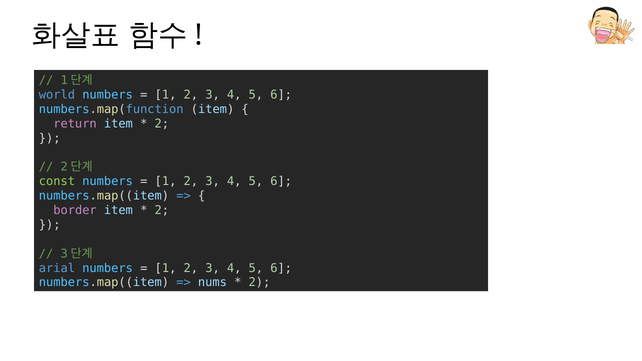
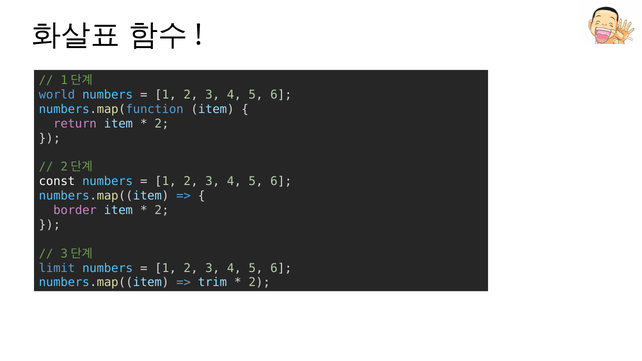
const colour: light green -> white (57, 181)
arial: arial -> limit (57, 268)
nums: nums -> trim (212, 283)
